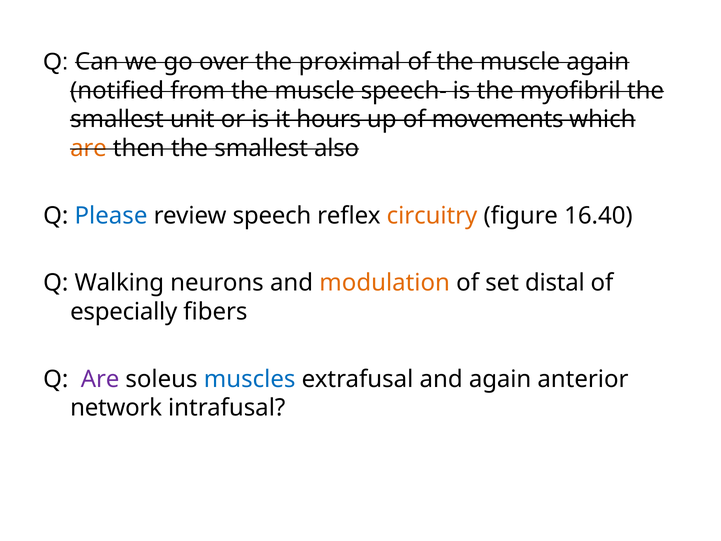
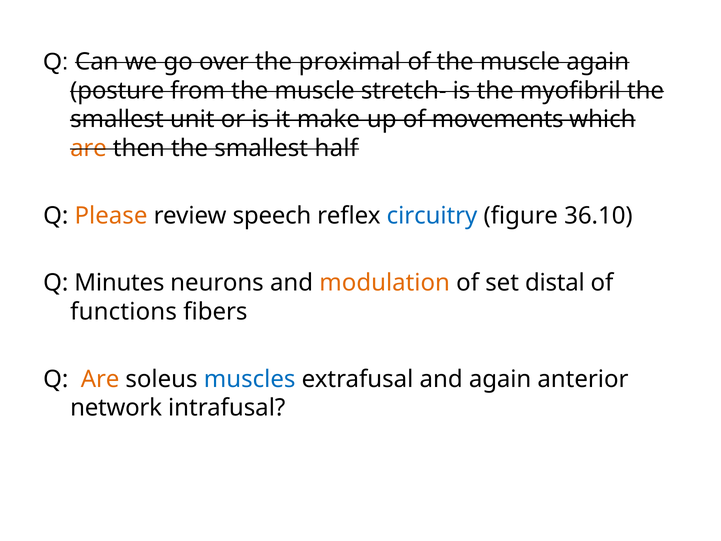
notified: notified -> posture (117, 91)
speech-: speech- -> stretch- (404, 91)
hours: hours -> make (328, 119)
also: also -> half (336, 148)
Please colour: blue -> orange (111, 216)
circuitry colour: orange -> blue (432, 216)
16.40: 16.40 -> 36.10 (598, 216)
Walking: Walking -> Minutes (119, 283)
especially: especially -> functions (124, 312)
Are colour: purple -> orange (100, 379)
